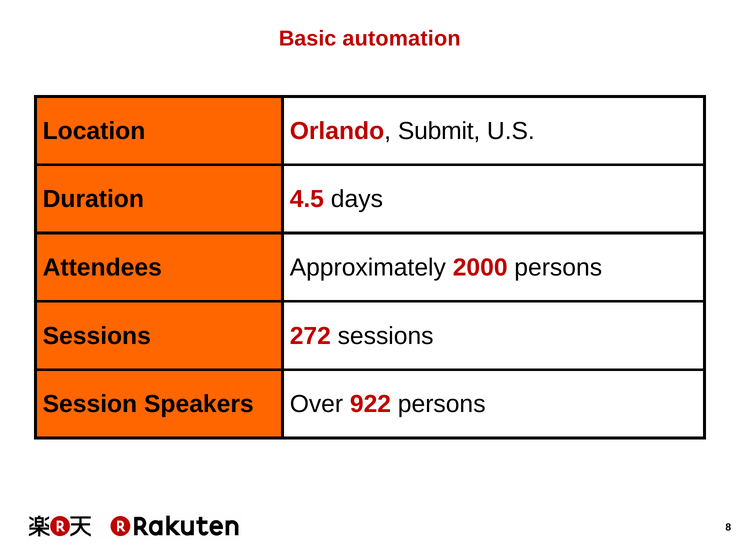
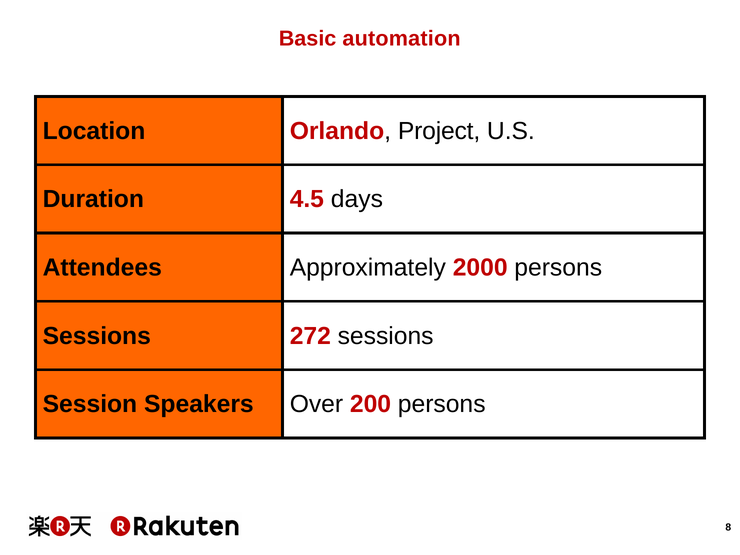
Submit: Submit -> Project (439, 131)
922: 922 -> 200 (371, 404)
